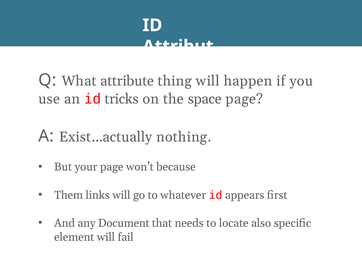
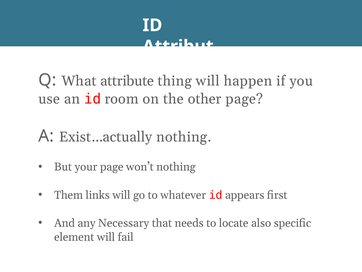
tricks: tricks -> room (122, 99)
space: space -> other (205, 99)
won’t because: because -> nothing (176, 167)
Document: Document -> Necessary (124, 223)
